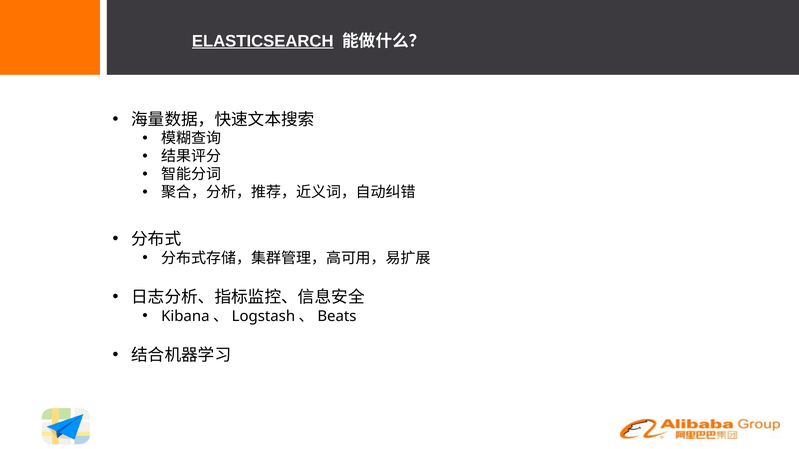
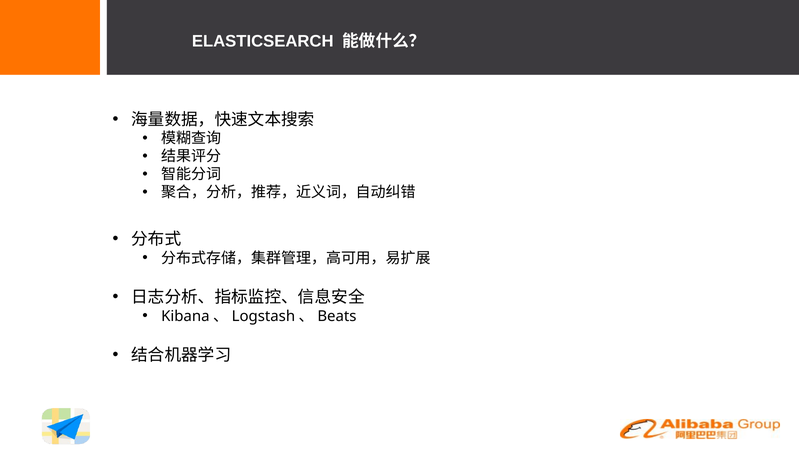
ELASTICSEARCH underline: present -> none (263, 41)
